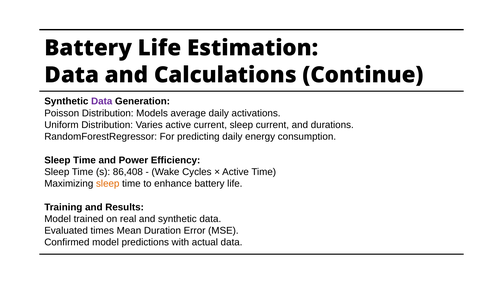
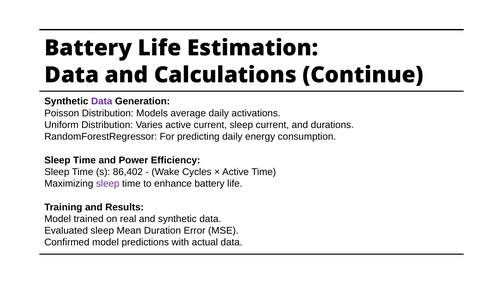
86,408: 86,408 -> 86,402 (128, 172)
sleep colour: orange -> purple (108, 184)
Evaluated times: times -> sleep (102, 231)
